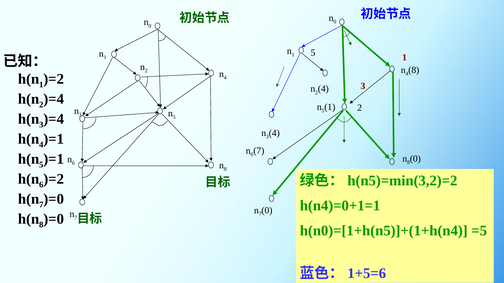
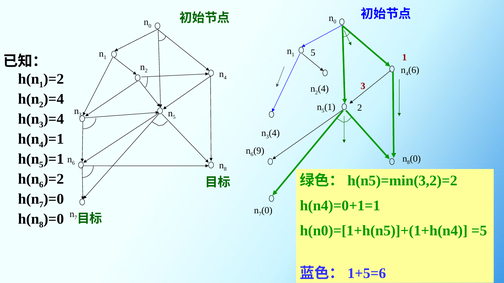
8: 8 -> 6 (414, 70)
7: 7 -> 9 (259, 151)
